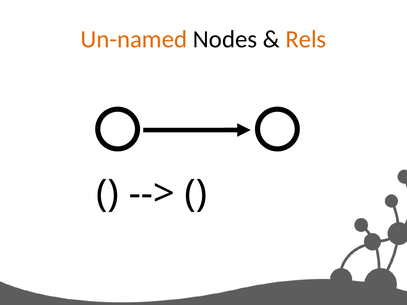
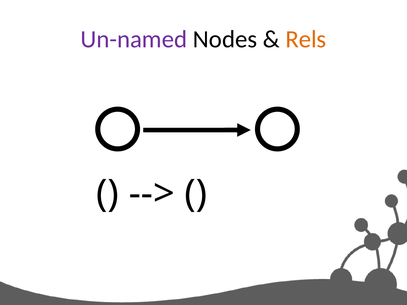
Un-named colour: orange -> purple (134, 39)
